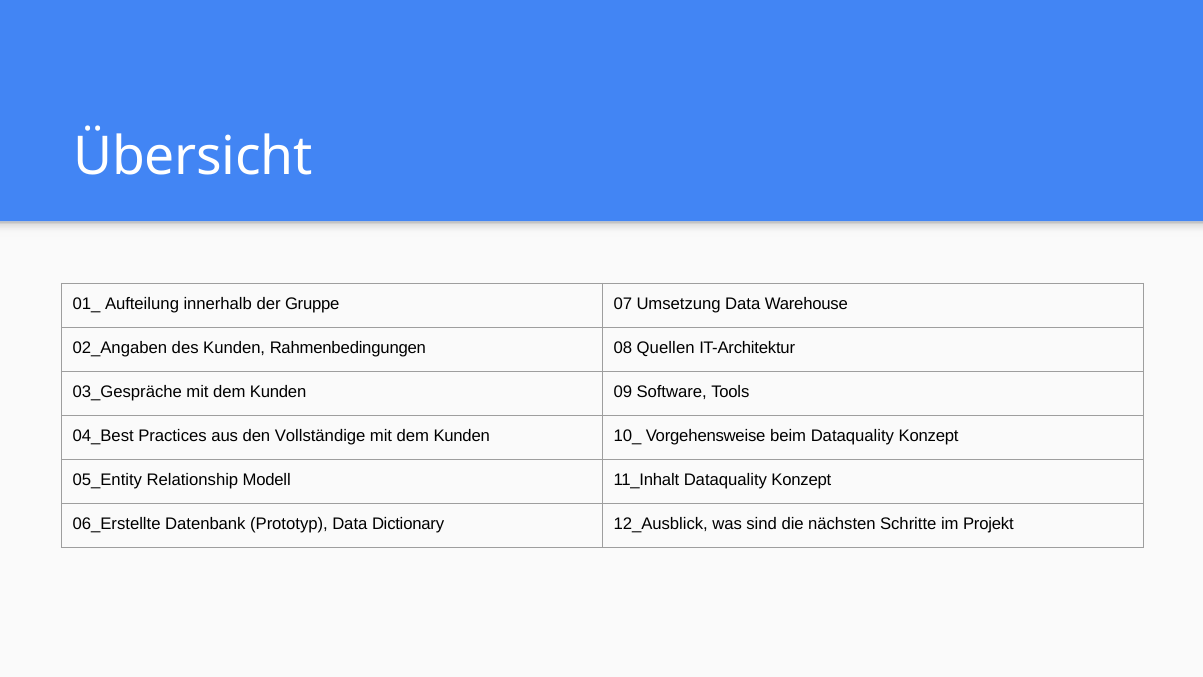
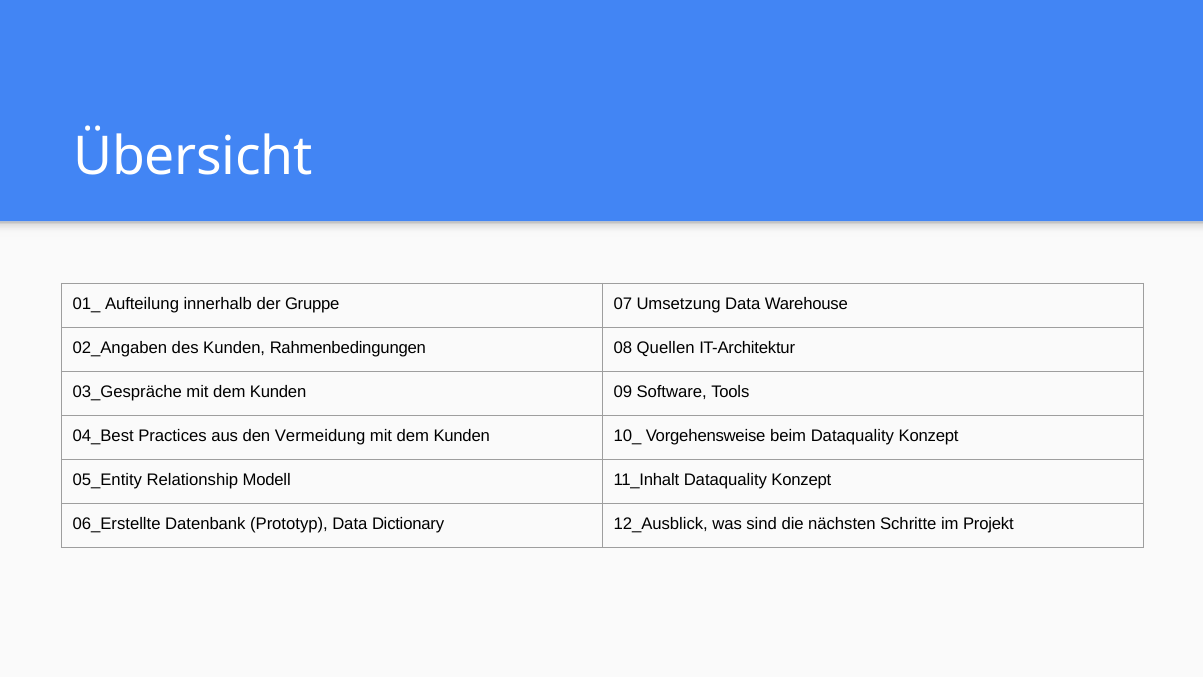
Vollständige: Vollständige -> Vermeidung (320, 435)
